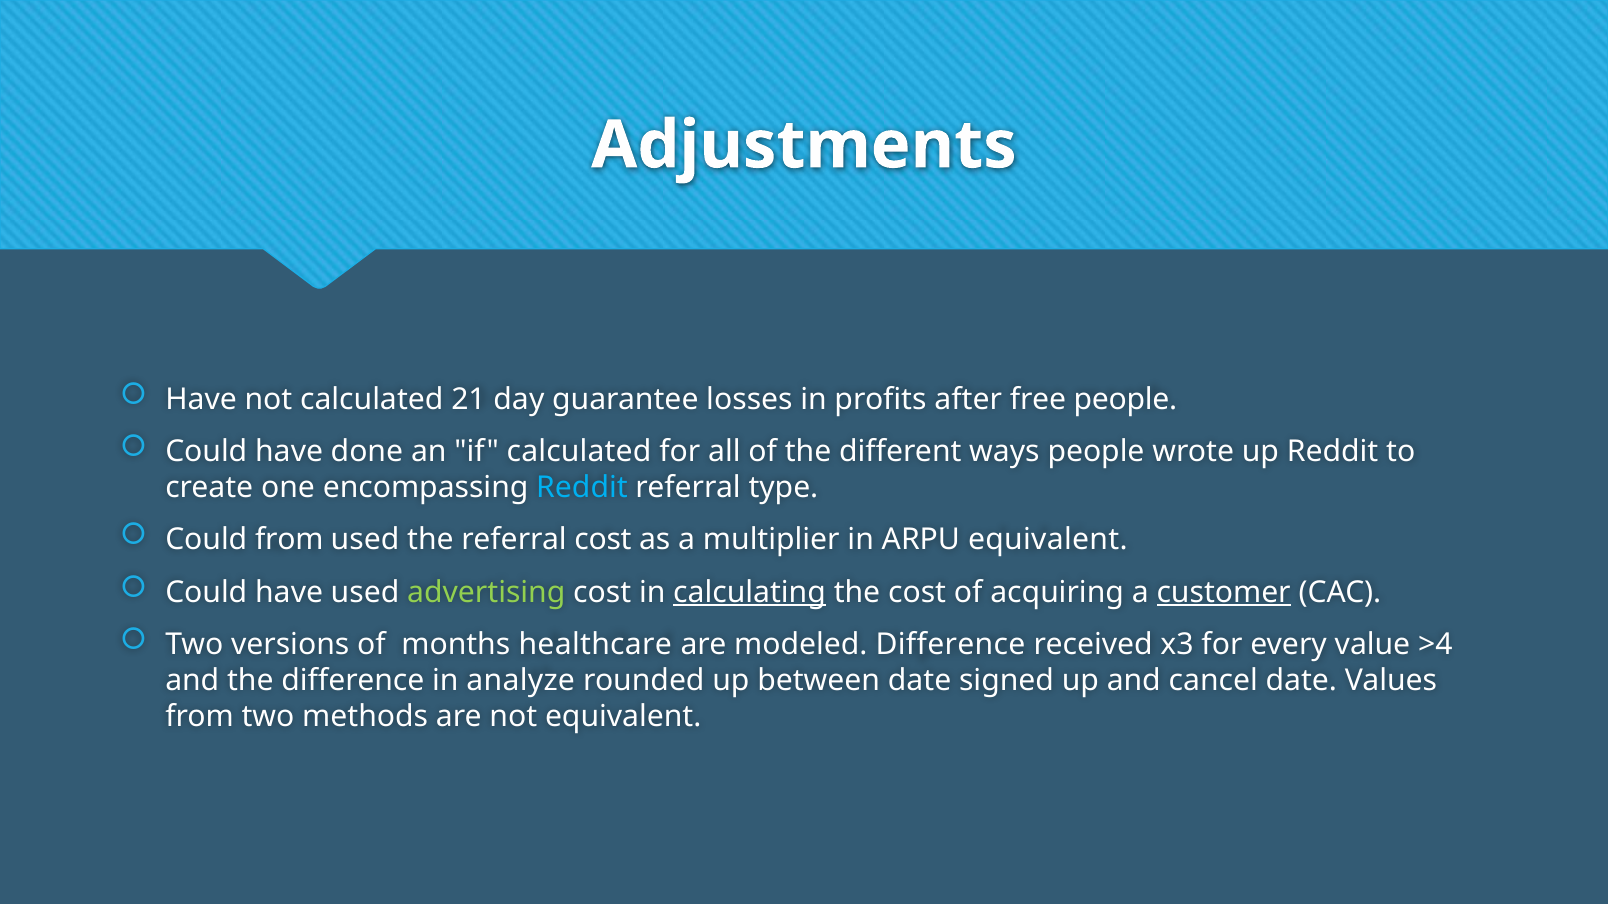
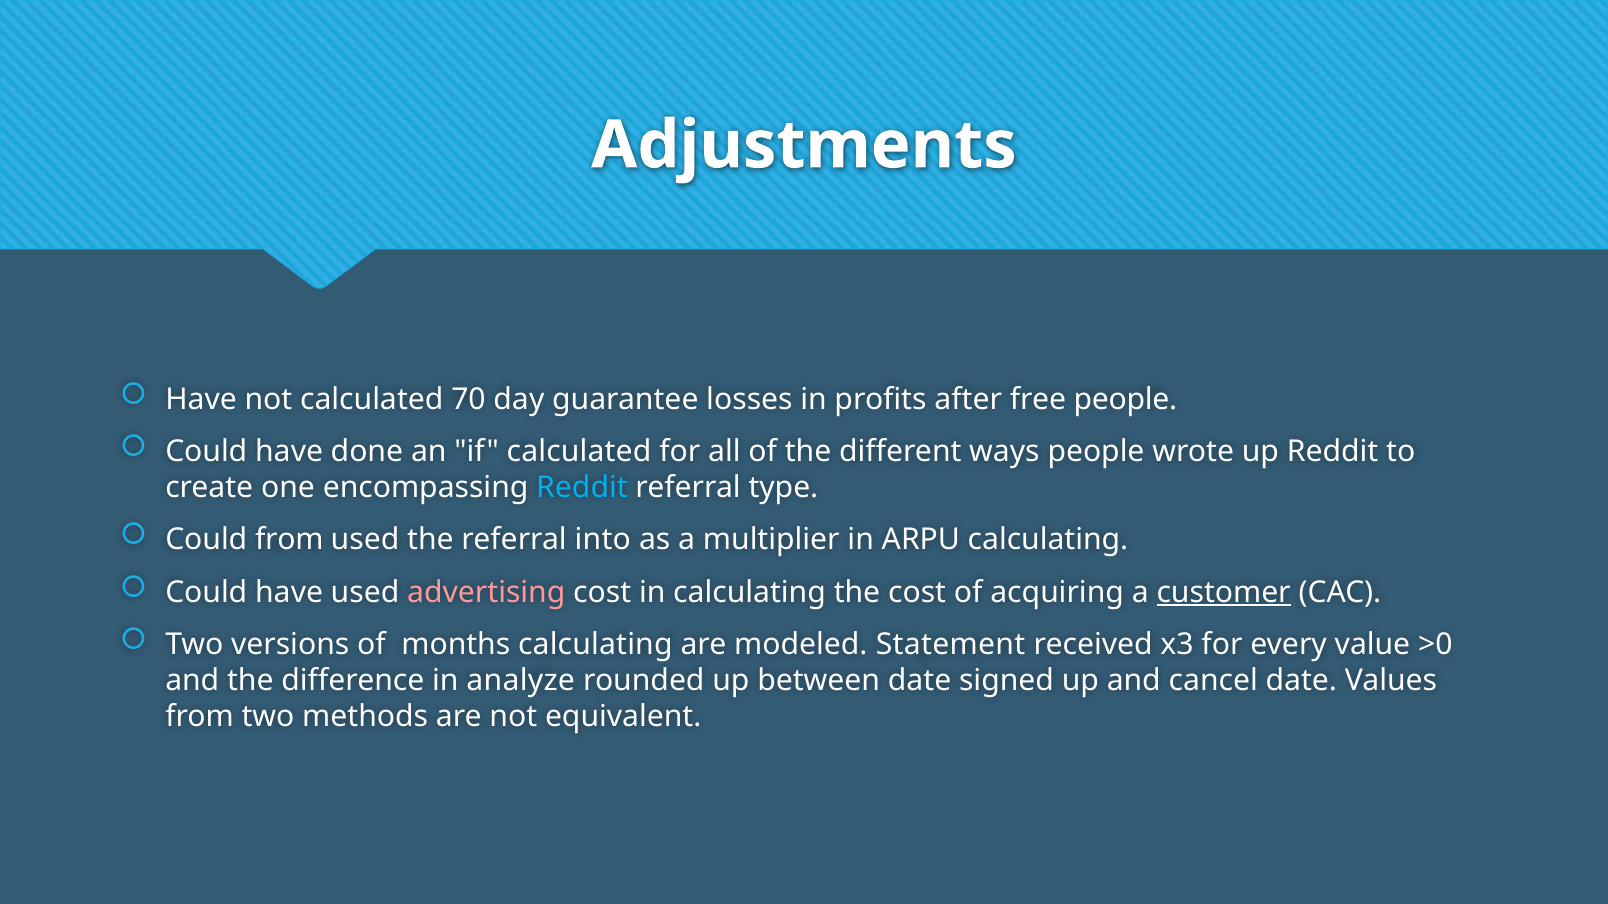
21: 21 -> 70 (468, 399)
referral cost: cost -> into (603, 540)
ARPU equivalent: equivalent -> calculating (1048, 540)
advertising colour: light green -> pink (486, 592)
calculating underline: present -> none (750, 592)
months healthcare: healthcare -> calculating (595, 645)
modeled Difference: Difference -> Statement (950, 645)
>4: >4 -> >0 (1435, 645)
